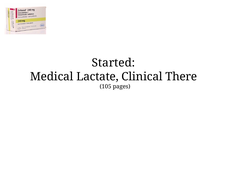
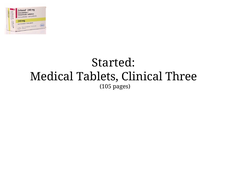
Lactate: Lactate -> Tablets (97, 76)
There: There -> Three (181, 76)
